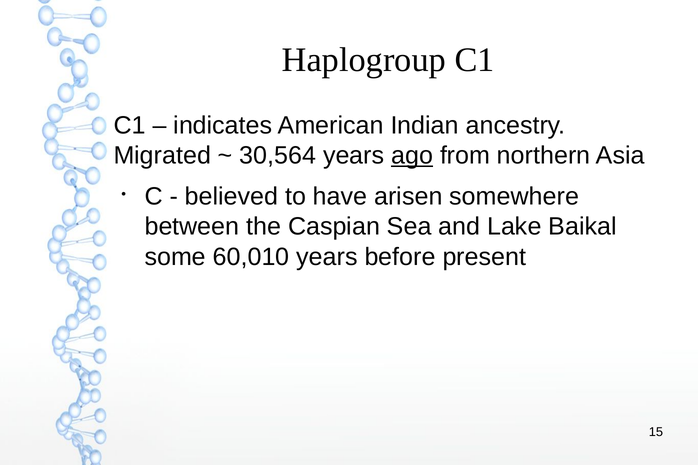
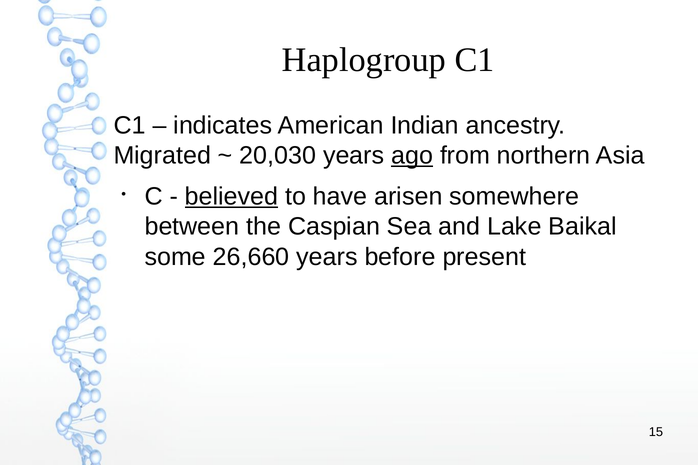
30,564: 30,564 -> 20,030 (278, 156)
believed underline: none -> present (232, 197)
60,010: 60,010 -> 26,660 (251, 257)
